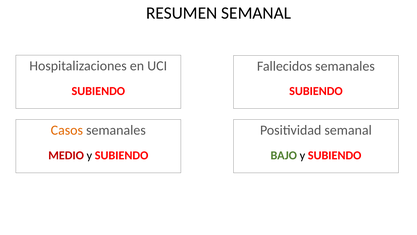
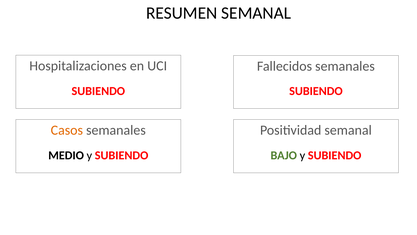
MEDIO colour: red -> black (66, 155)
